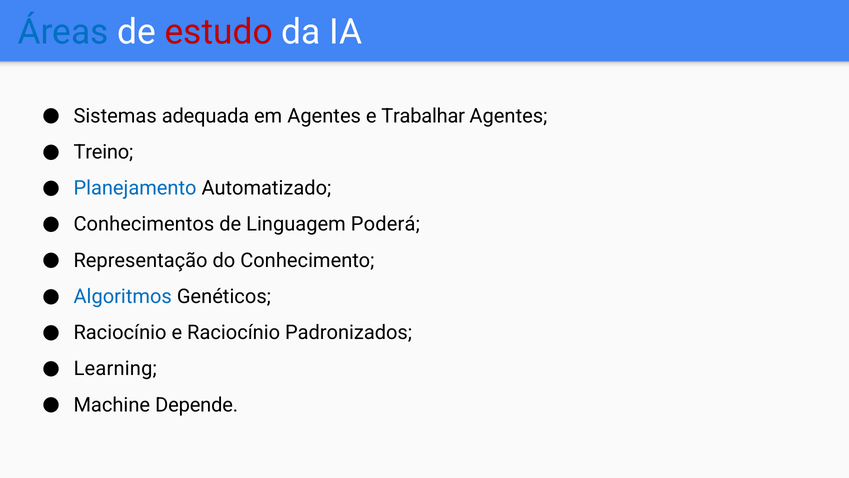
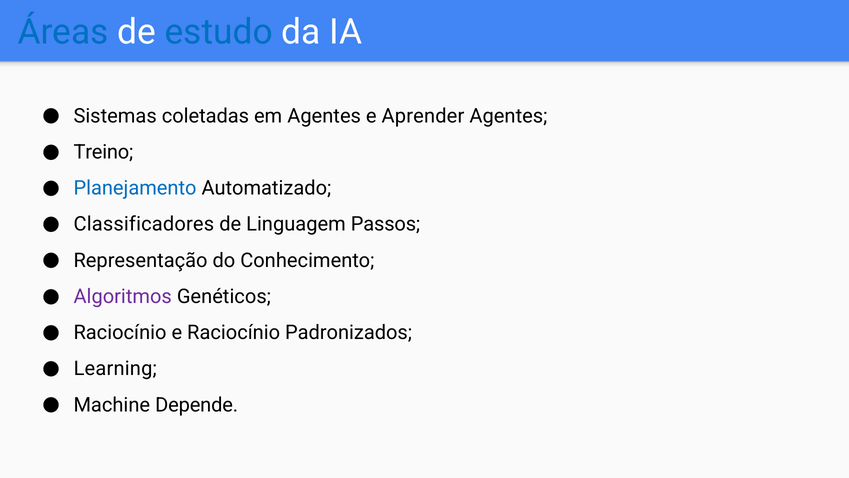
estudo colour: red -> blue (219, 32)
adequada: adequada -> coletadas (205, 116)
Trabalhar: Trabalhar -> Aprender (423, 116)
Conhecimentos: Conhecimentos -> Classificadores (144, 224)
Poderá: Poderá -> Passos (386, 224)
Algoritmos colour: blue -> purple (123, 296)
